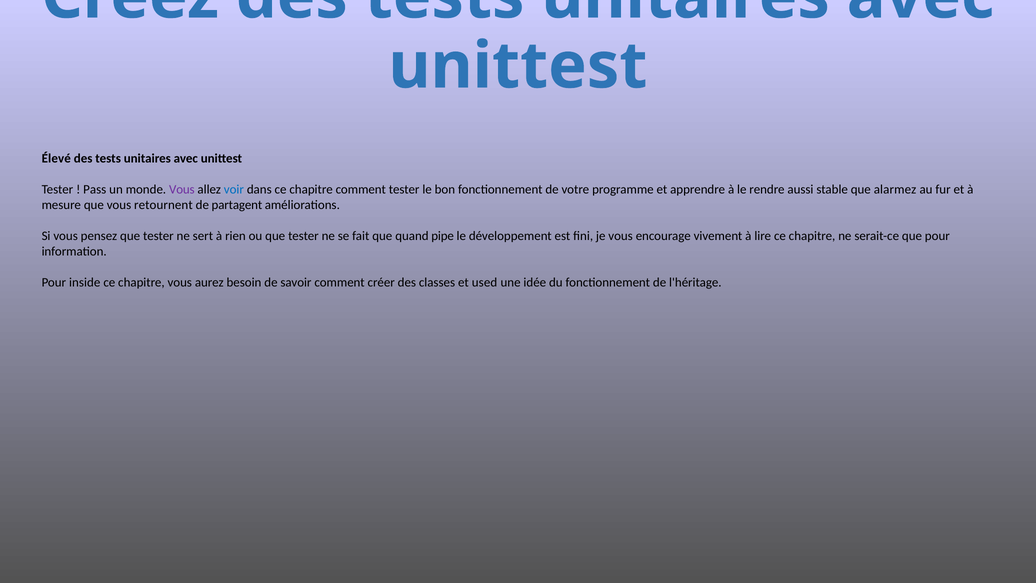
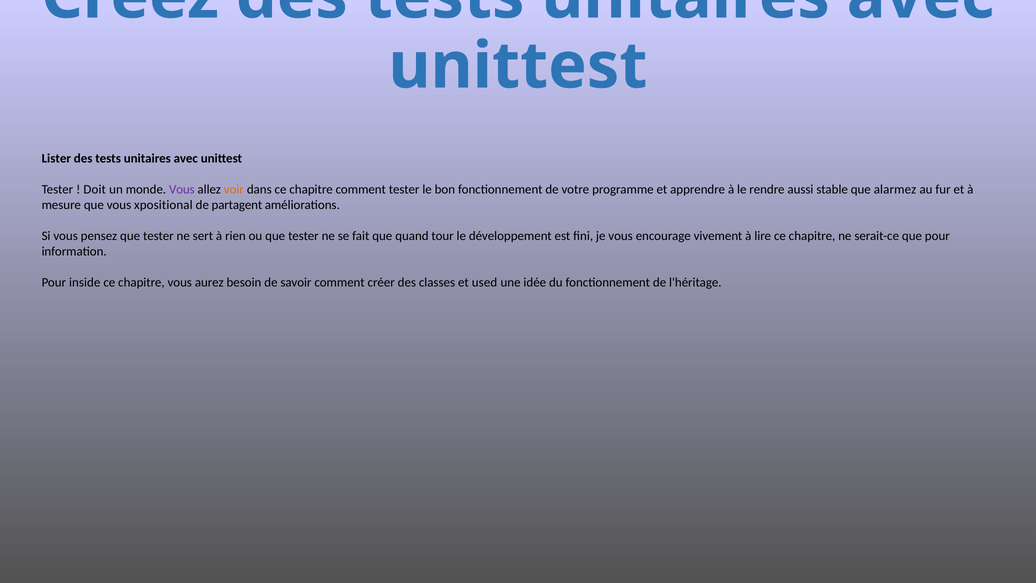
Élevé: Élevé -> Lister (56, 158)
Pass: Pass -> Doit (95, 189)
voir colour: blue -> orange (234, 189)
retournent: retournent -> xpositional (163, 205)
pipe: pipe -> tour (443, 236)
